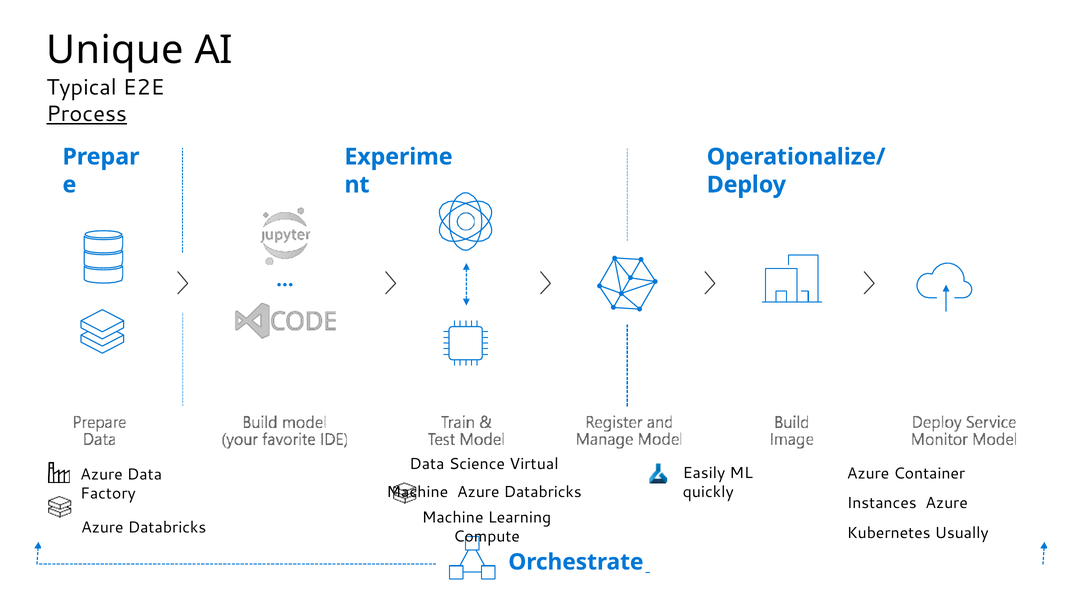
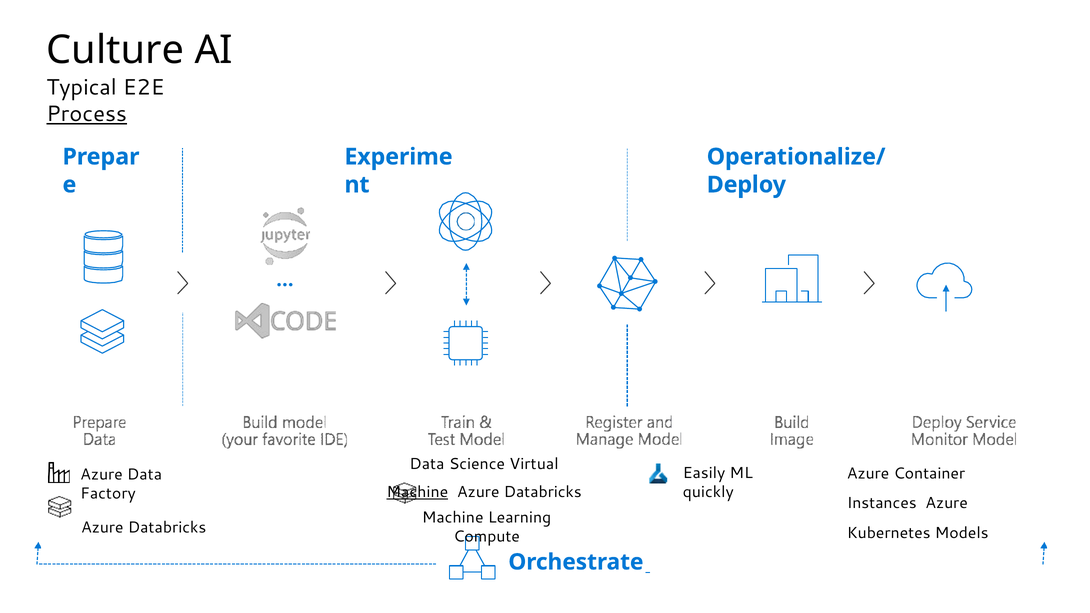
Unique: Unique -> Culture (115, 50)
Machine underline: none -> present (417, 492)
Usually: Usually -> Models (962, 533)
